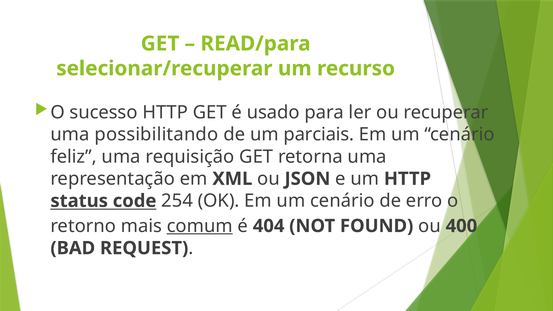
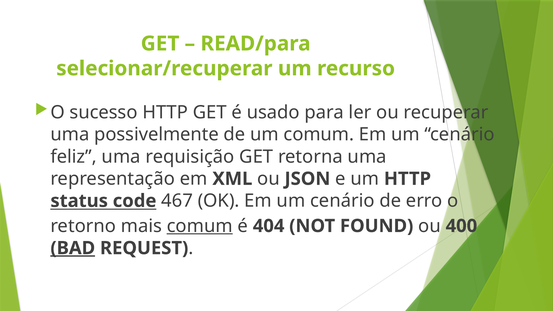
possibilitando: possibilitando -> possivelmente (157, 135)
um parciais: parciais -> comum (319, 135)
254: 254 -> 467 (177, 201)
BAD underline: none -> present (73, 248)
